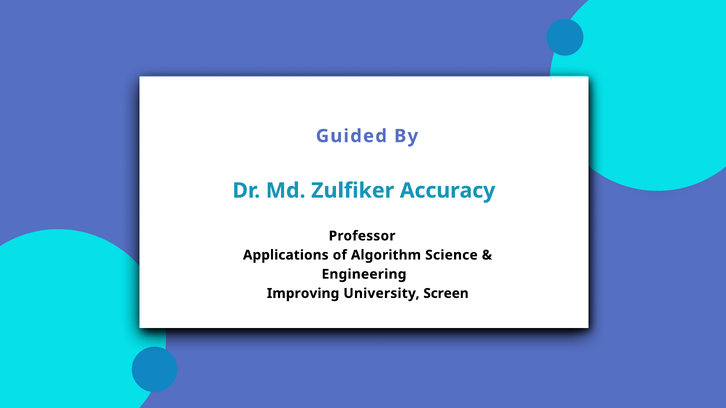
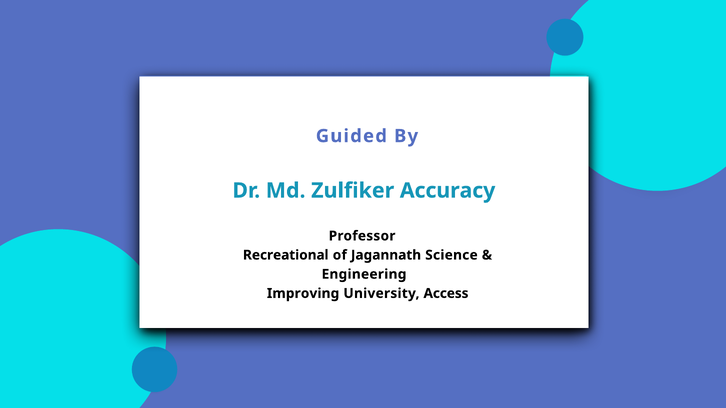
Applications: Applications -> Recreational (286, 255)
Algorithm: Algorithm -> Jagannath (386, 255)
Screen: Screen -> Access (446, 294)
